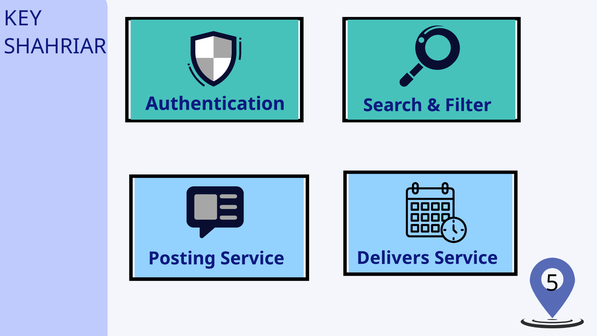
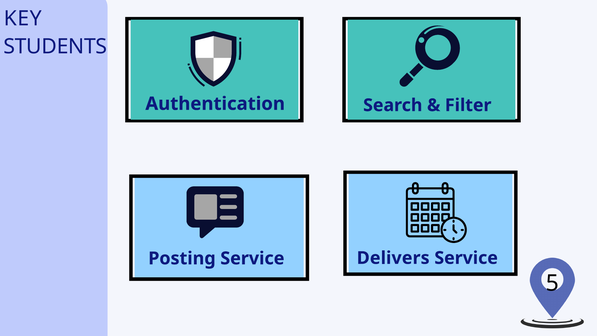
SHAHRIAR: SHAHRIAR -> STUDENTS (55, 46)
